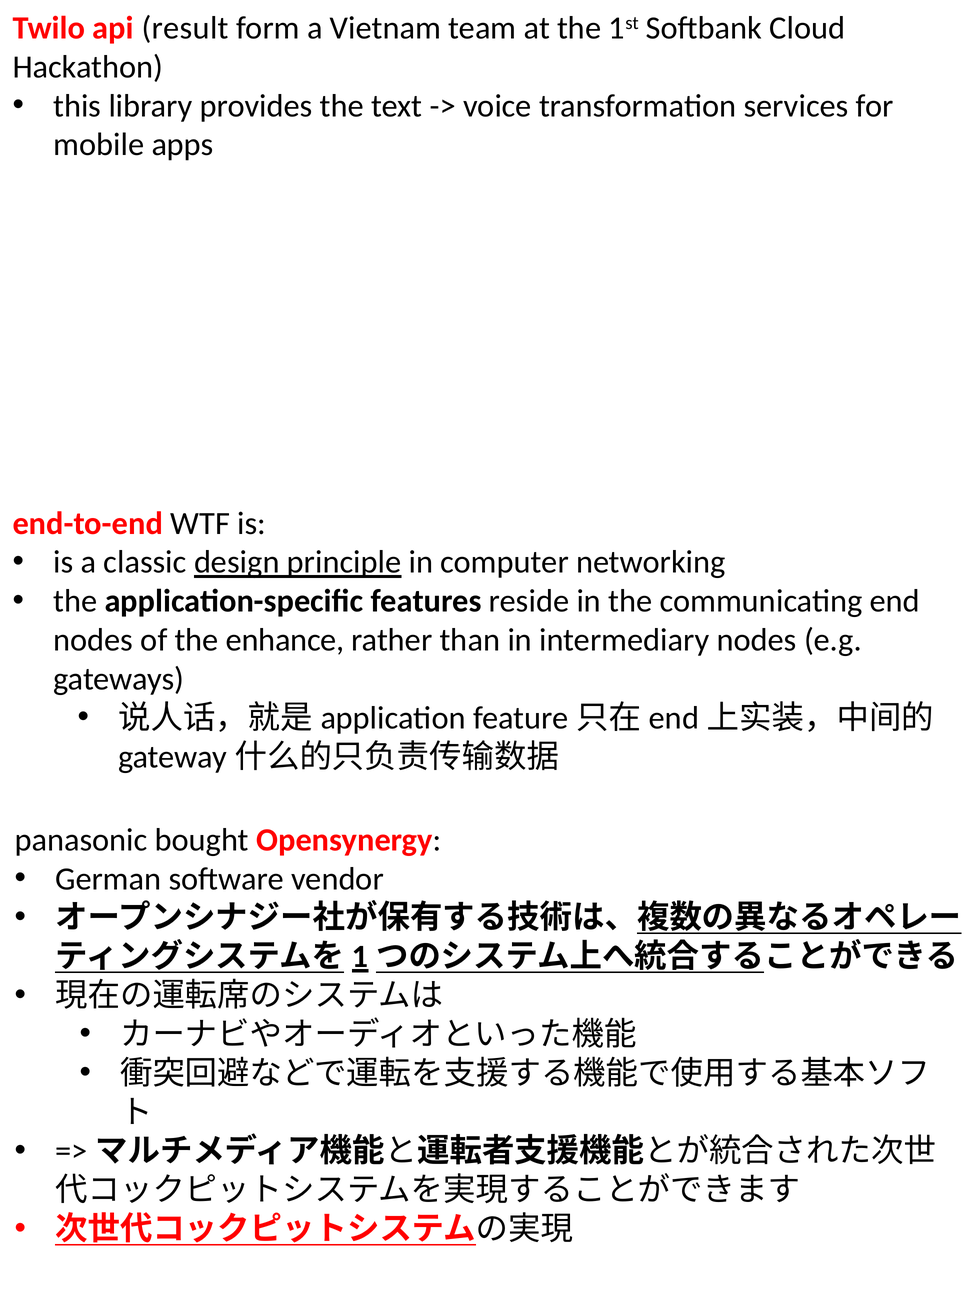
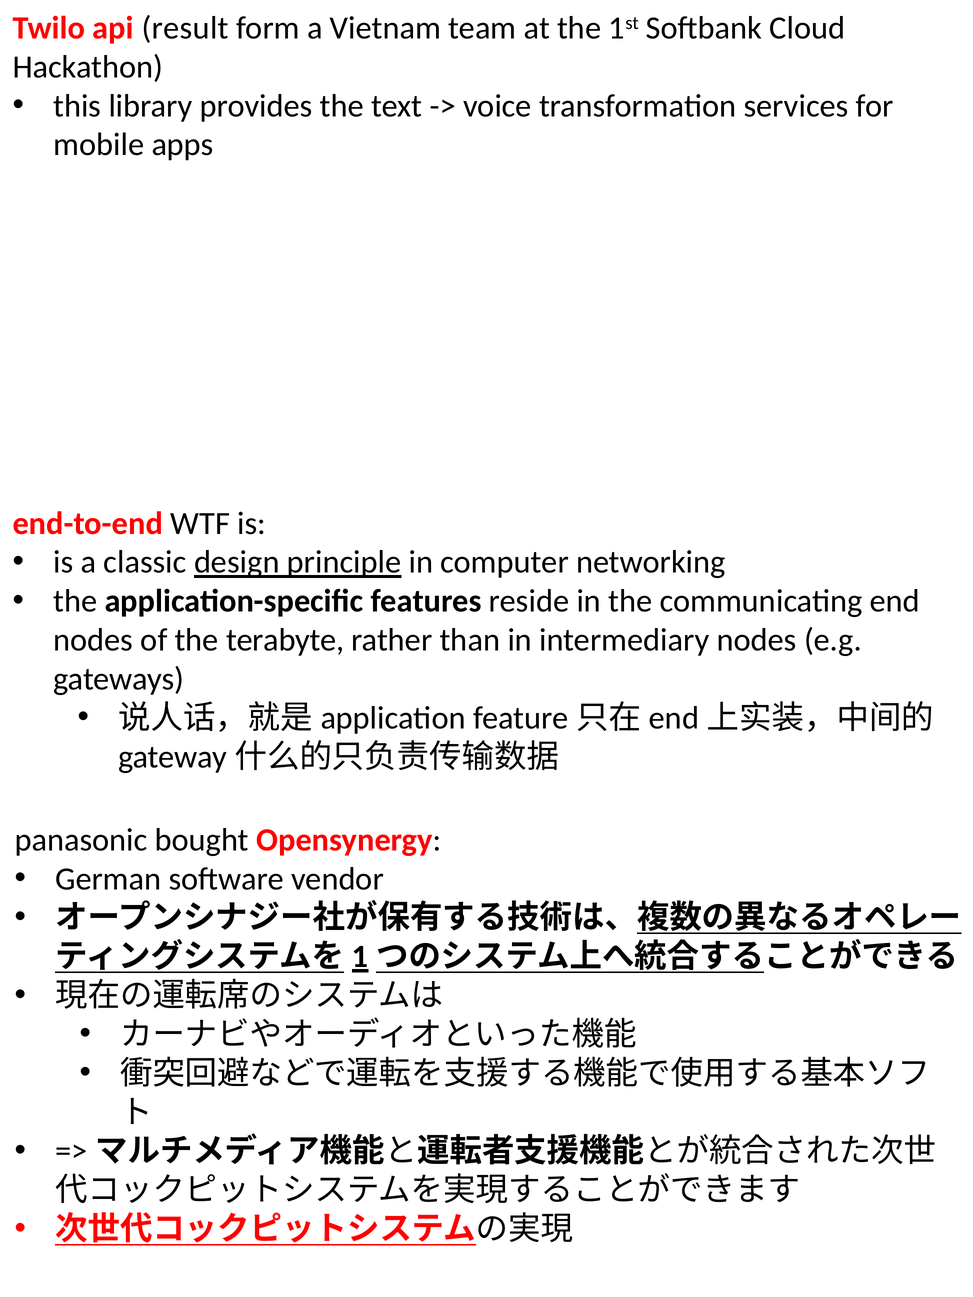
enhance: enhance -> terabyte (285, 640)
